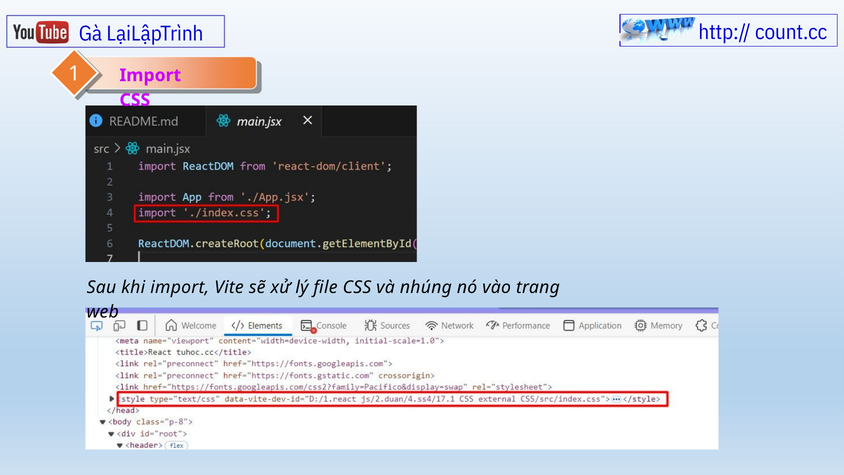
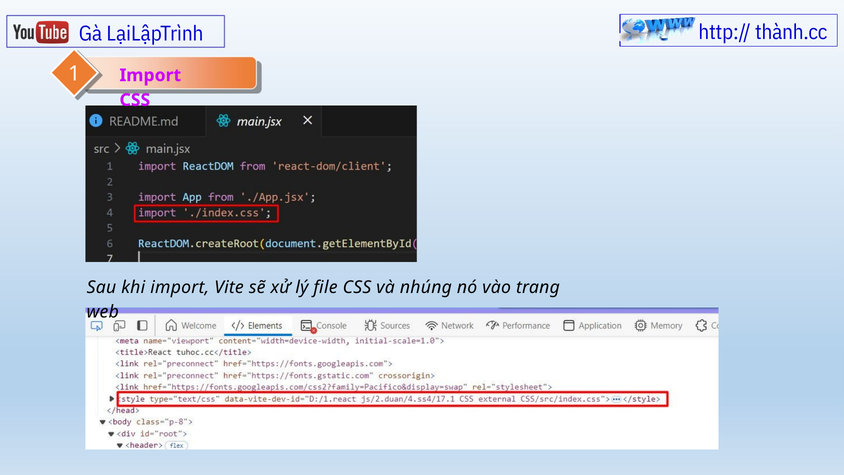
count.cc: count.cc -> thành.cc (791, 32)
